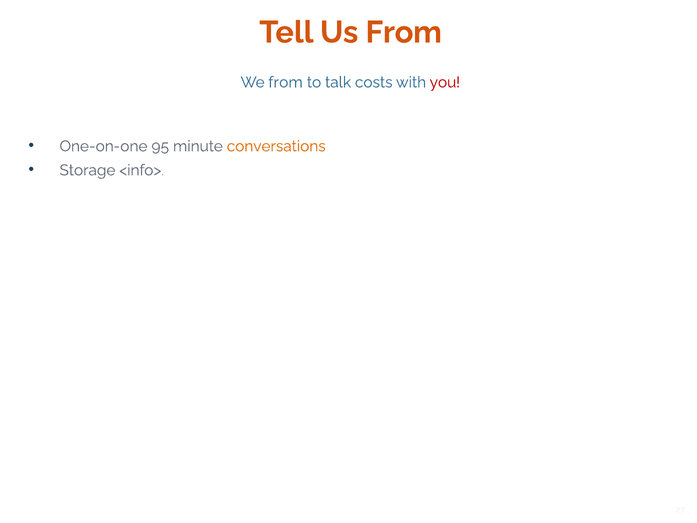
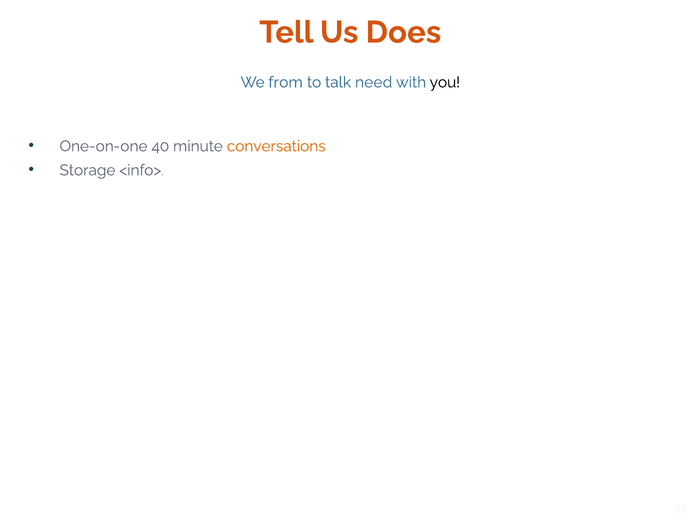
Us From: From -> Does (403, 32)
costs: costs -> need (374, 82)
you colour: red -> black (445, 82)
95: 95 -> 40 (160, 146)
